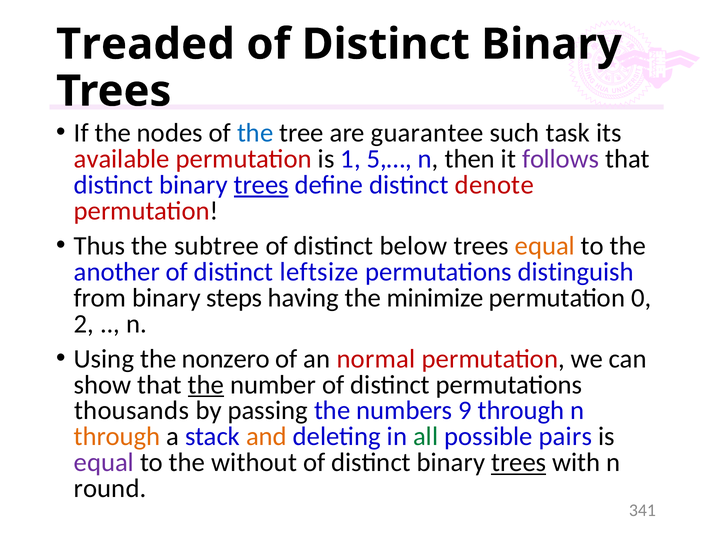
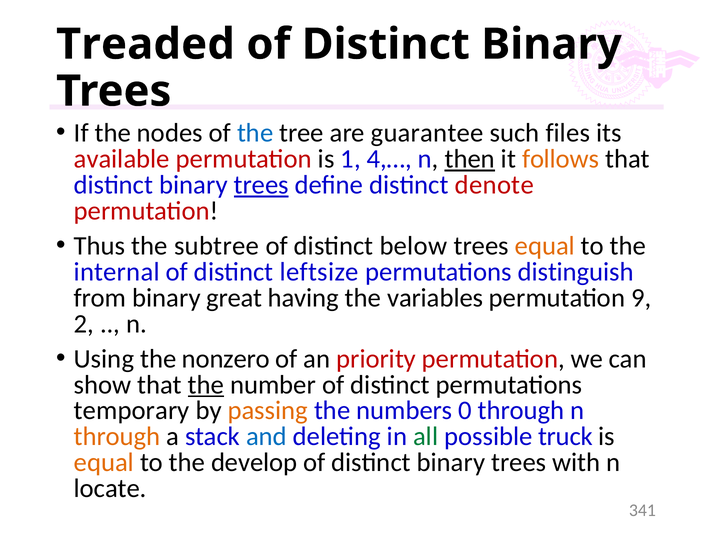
task: task -> files (568, 133)
5,…: 5,… -> 4,… (389, 159)
then underline: none -> present (470, 159)
follows colour: purple -> orange (561, 159)
another: another -> internal (117, 272)
steps: steps -> great (234, 298)
minimize: minimize -> variables (435, 298)
0: 0 -> 9 (641, 298)
normal: normal -> priority (376, 359)
thousands: thousands -> temporary (132, 411)
passing colour: black -> orange (268, 411)
9: 9 -> 0 (465, 411)
and colour: orange -> blue (266, 437)
pairs: pairs -> truck (566, 437)
equal colour: purple -> orange (104, 463)
without: without -> develop (254, 463)
trees underline: present -> none (519, 463)
round: round -> locate (110, 489)
